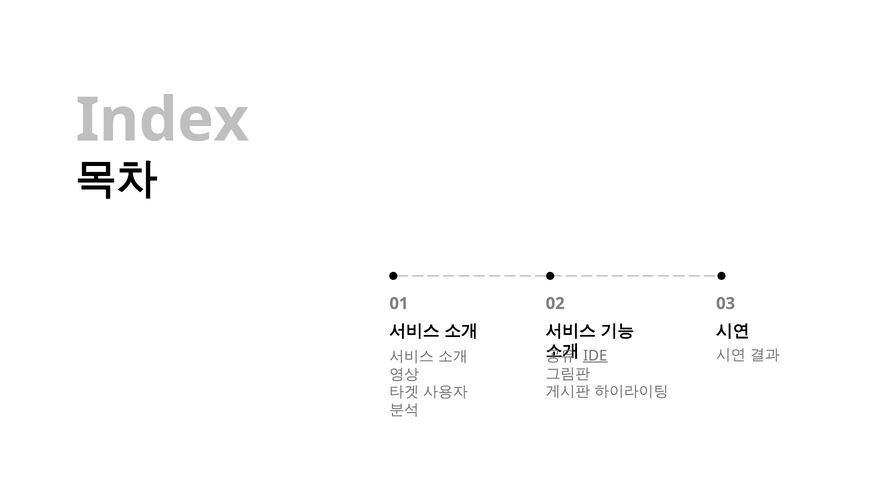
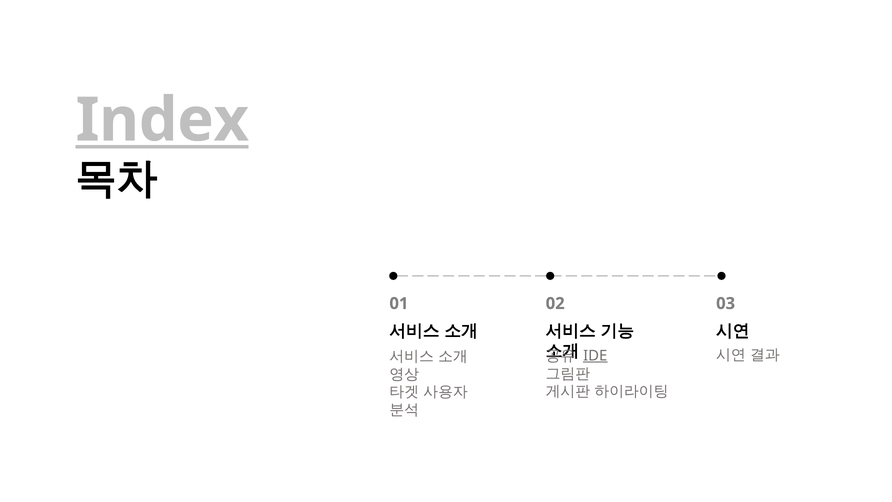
Index underline: none -> present (162, 120)
